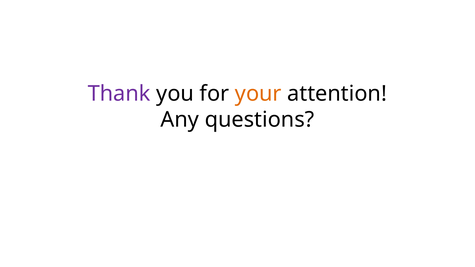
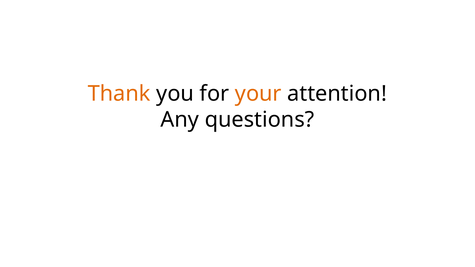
Thank colour: purple -> orange (119, 94)
